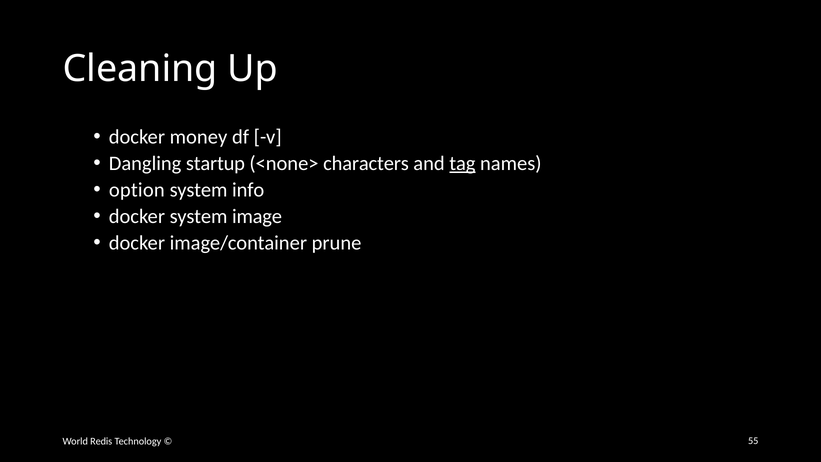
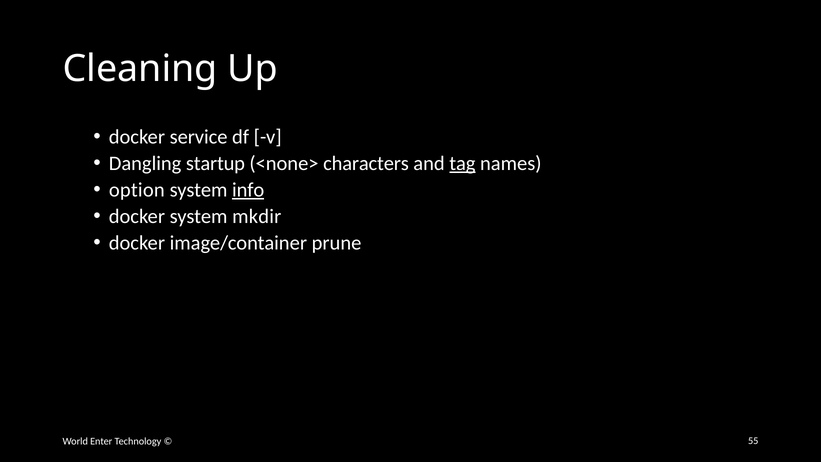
money: money -> service (199, 137)
info underline: none -> present (248, 190)
image: image -> mkdir (257, 216)
Redis: Redis -> Enter (101, 441)
